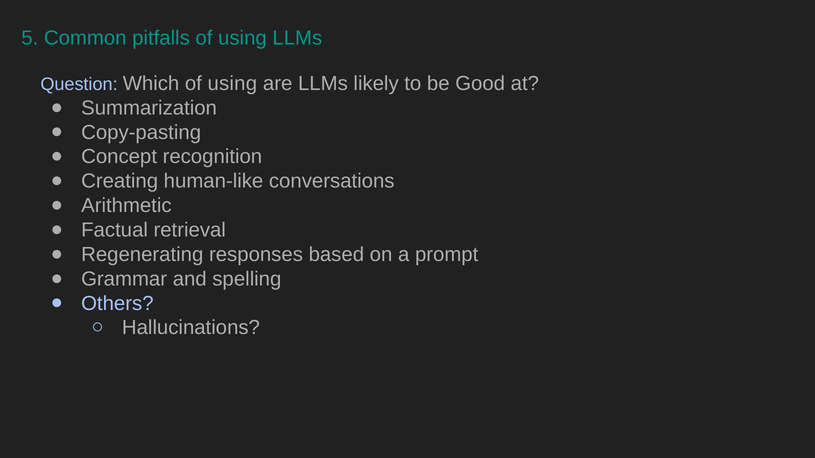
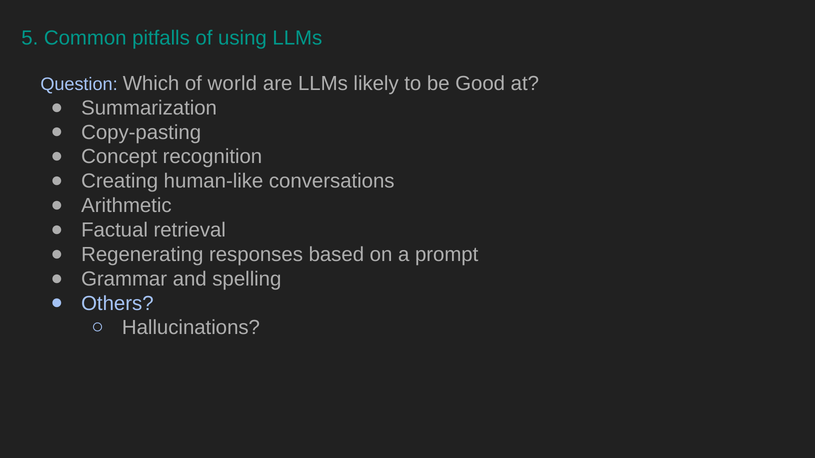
Which of using: using -> world (232, 84)
